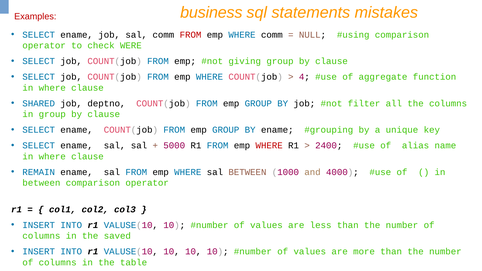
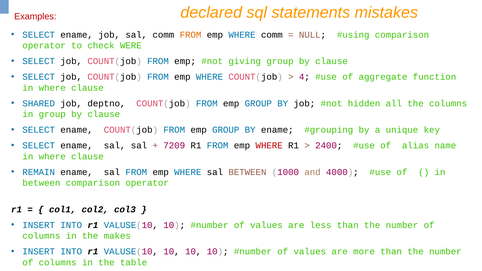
business: business -> declared (211, 13)
FROM colour: red -> orange (191, 35)
filter: filter -> hidden (364, 103)
5000: 5000 -> 7209 (174, 146)
saved: saved -> makes (117, 236)
